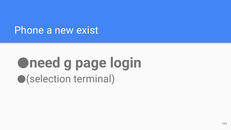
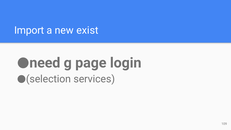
Phone: Phone -> Import (29, 30)
terminal: terminal -> services (94, 79)
